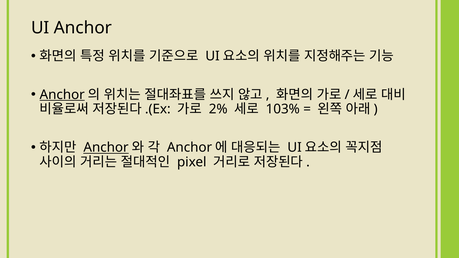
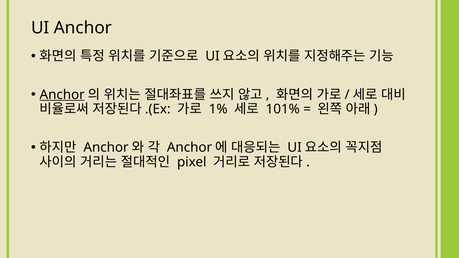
2%: 2% -> 1% (218, 109)
103%: 103% -> 101% (283, 109)
Anchor underline: present -> none (106, 148)
